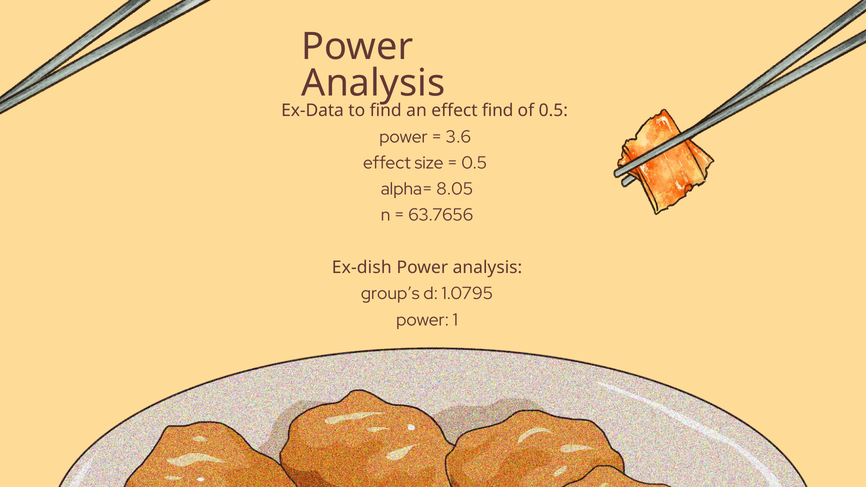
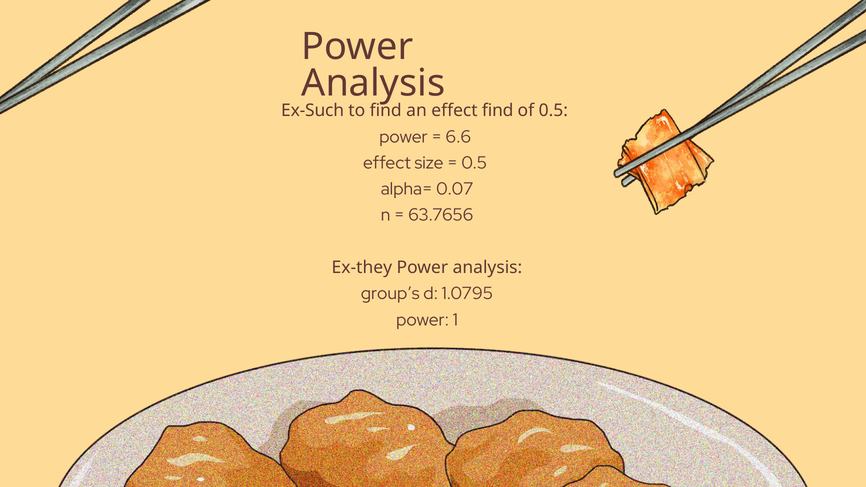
Ex-Data: Ex-Data -> Ex-Such (313, 111)
3.6: 3.6 -> 6.6 (458, 137)
8.05: 8.05 -> 0.07 (455, 189)
Ex-dish: Ex-dish -> Ex-they (362, 268)
